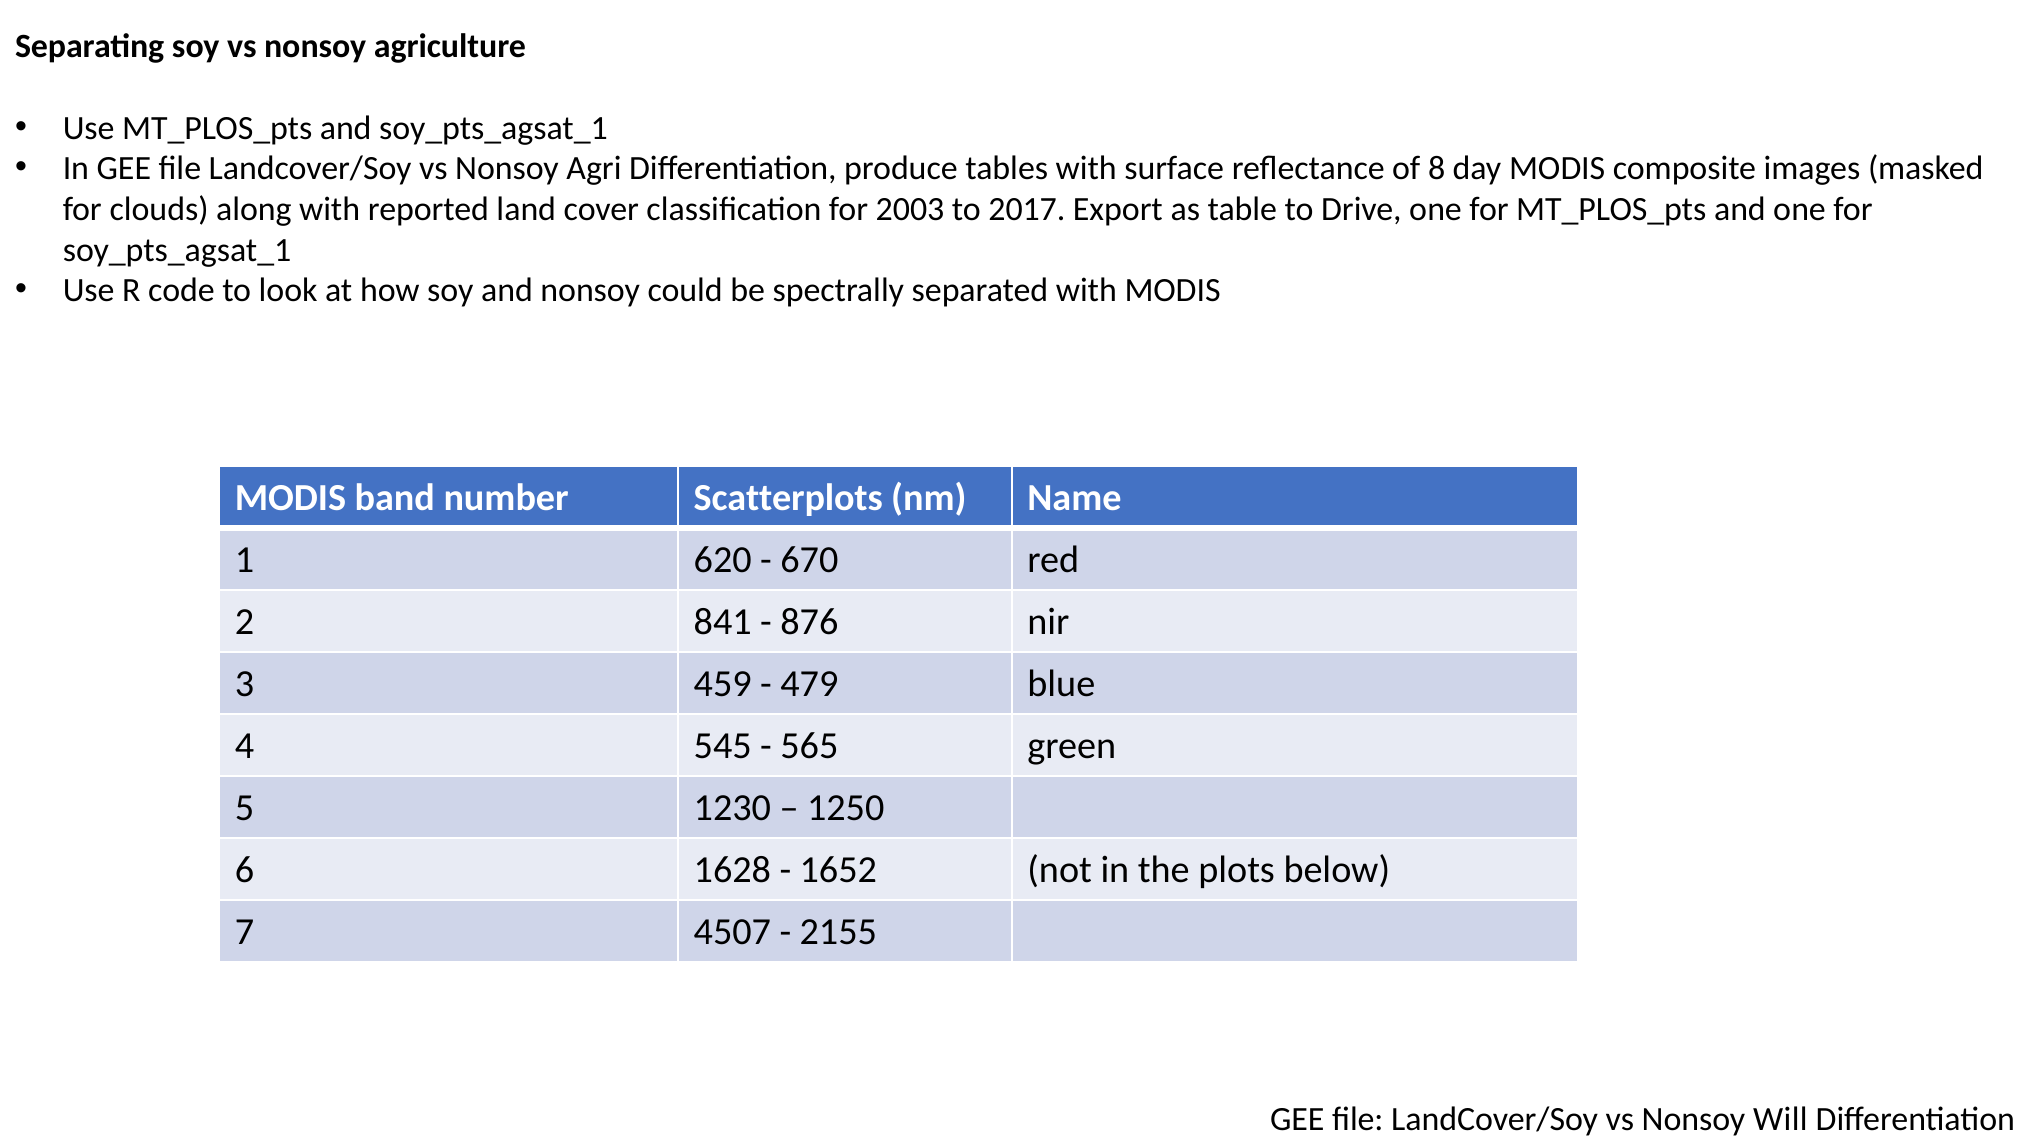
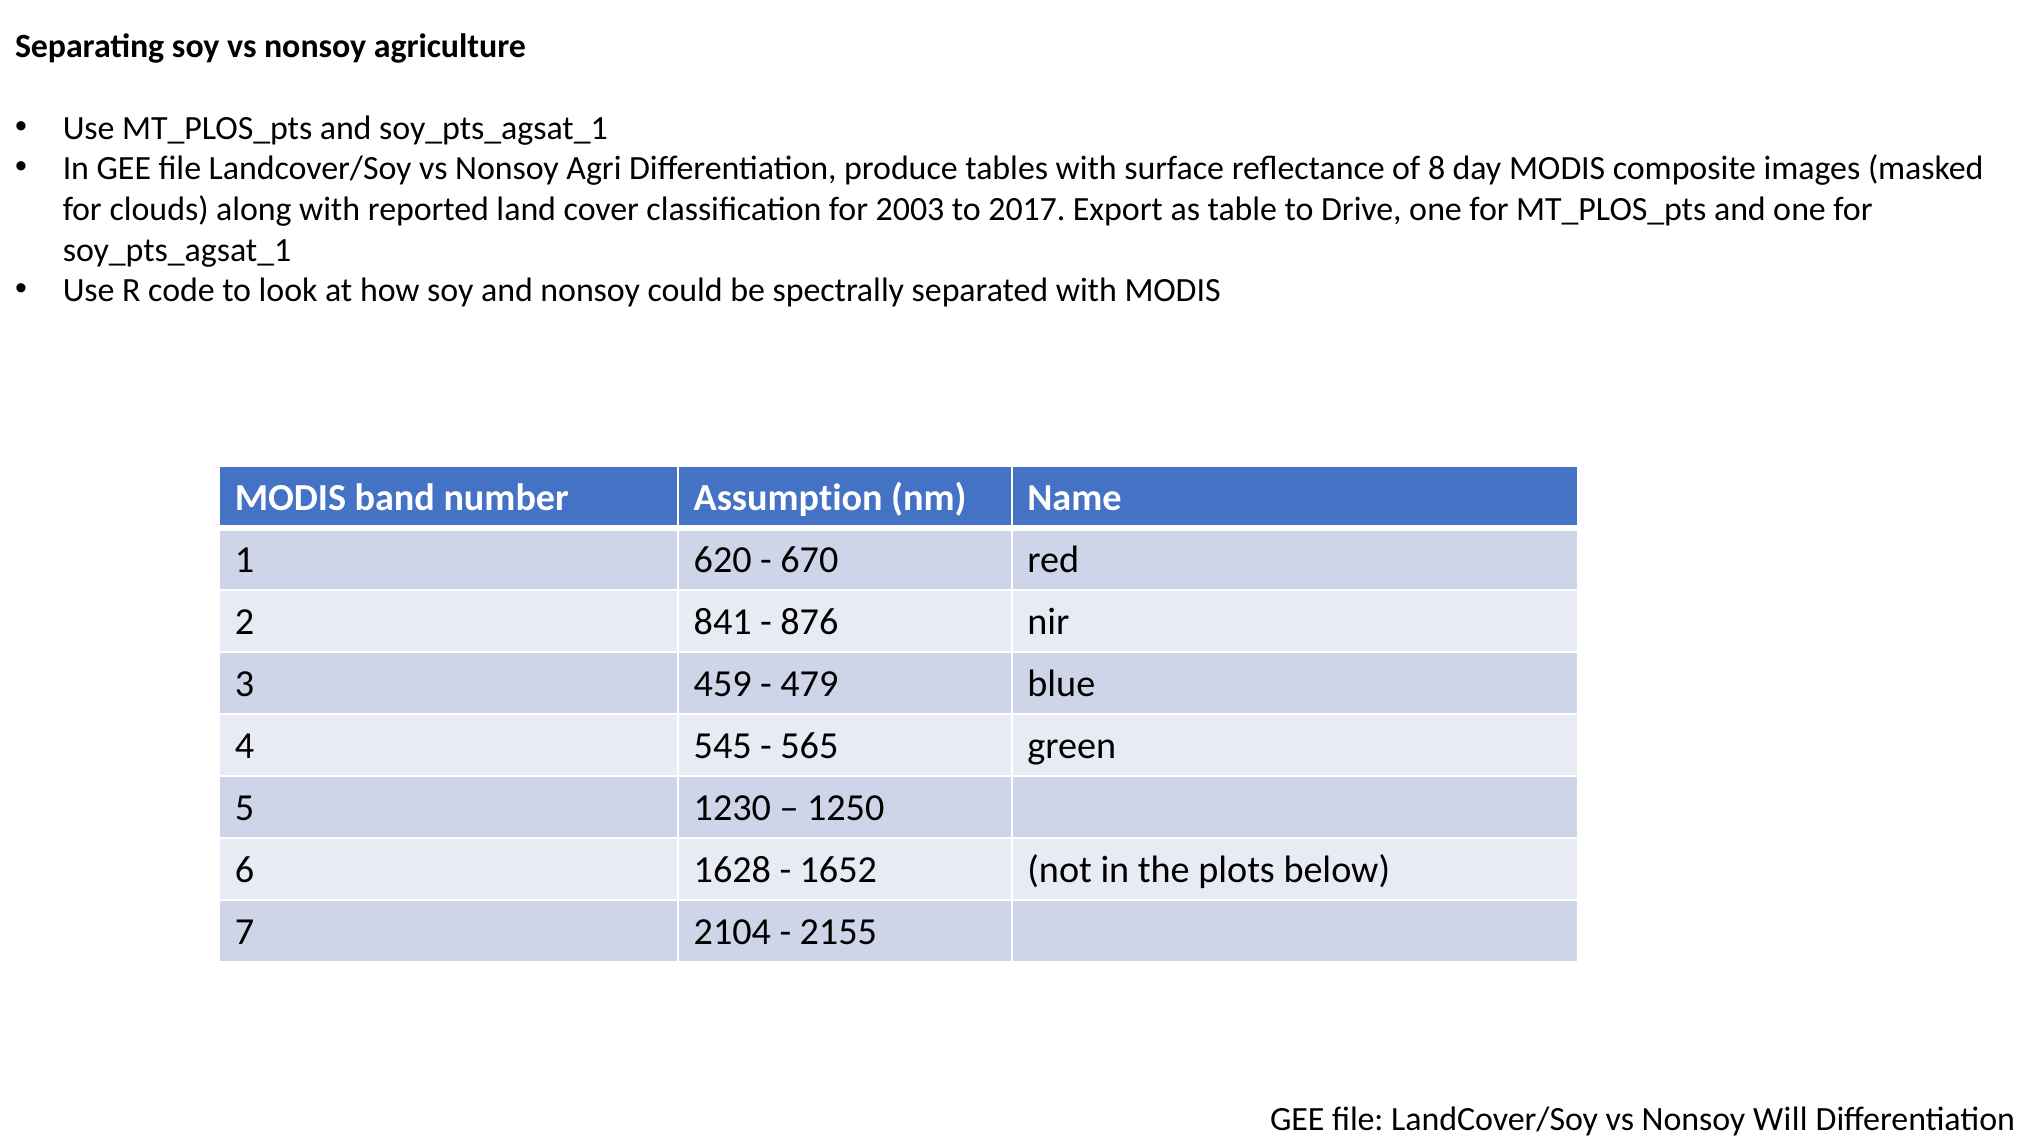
Scatterplots: Scatterplots -> Assumption (788, 498)
4507: 4507 -> 2104 (732, 931)
